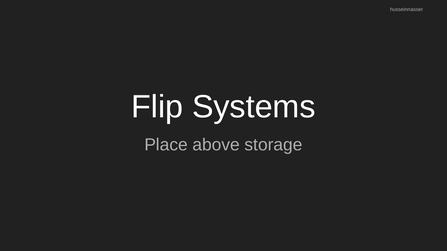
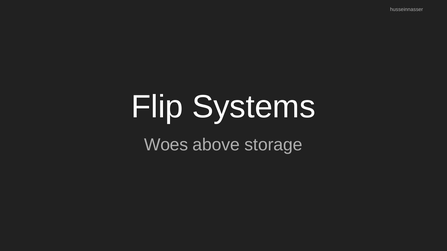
Place: Place -> Woes (166, 145)
